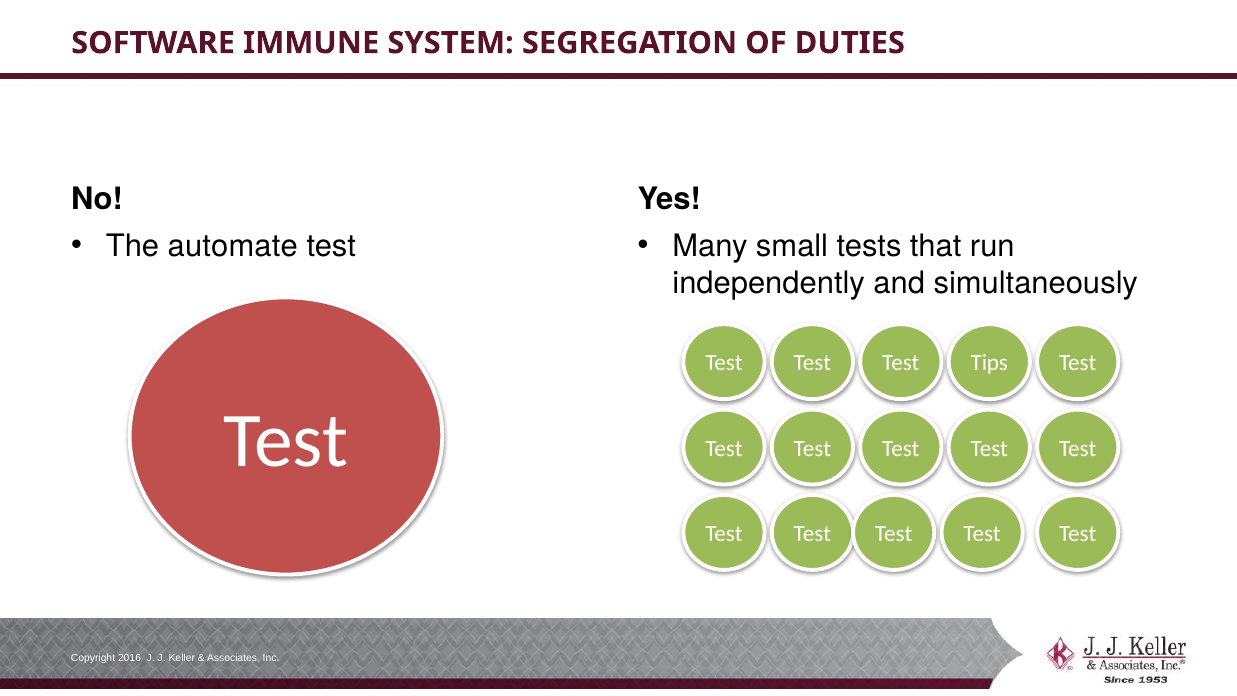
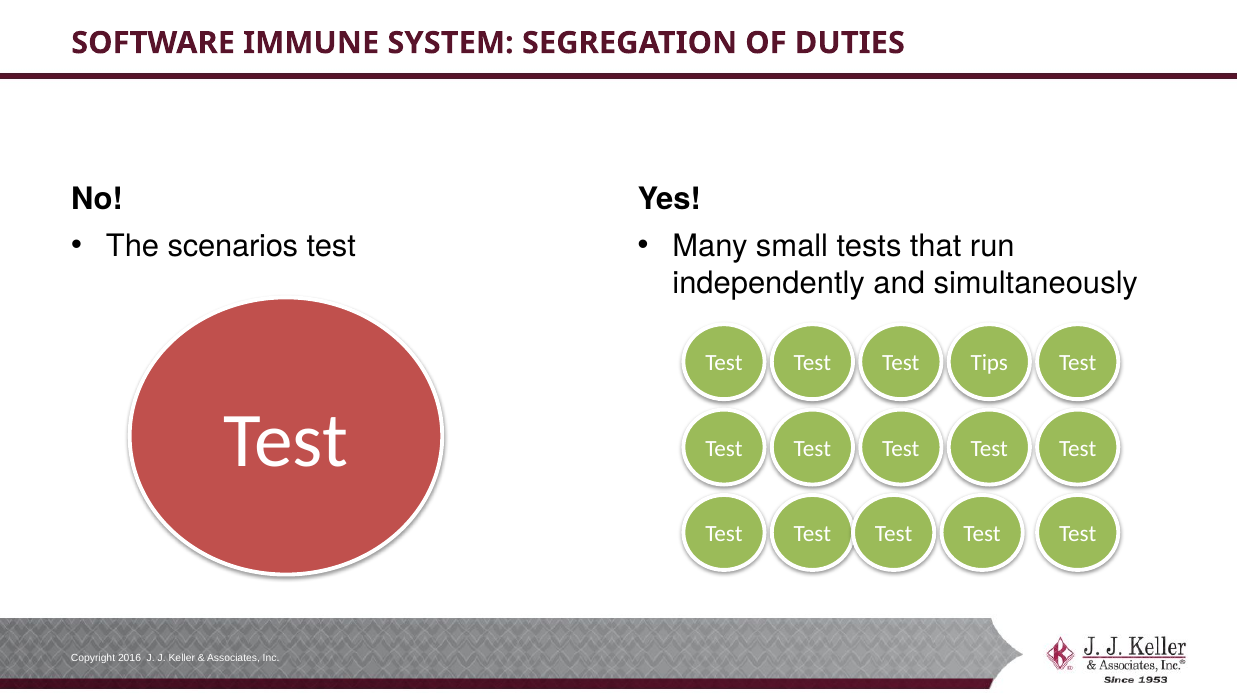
automate: automate -> scenarios (233, 246)
